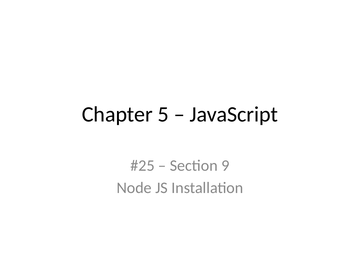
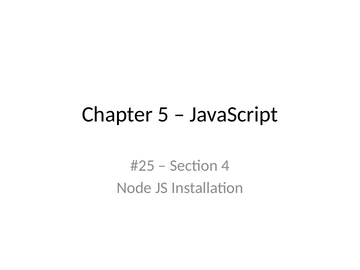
9: 9 -> 4 (225, 166)
